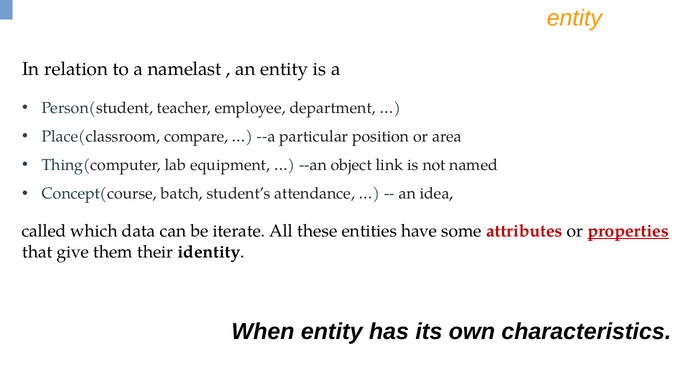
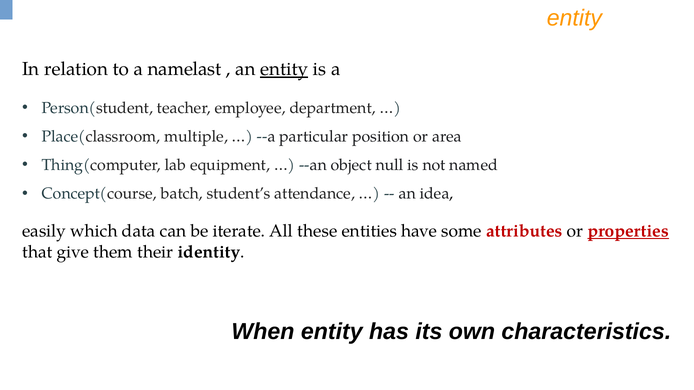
entity underline: none -> present (284, 69)
compare: compare -> multiple (196, 137)
link: link -> null (390, 165)
called: called -> easily (44, 231)
